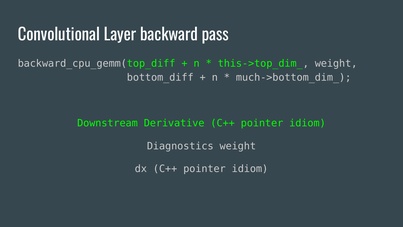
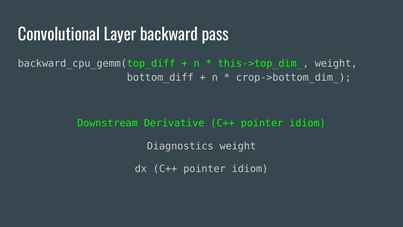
much->bottom_dim_: much->bottom_dim_ -> crop->bottom_dim_ (294, 77)
